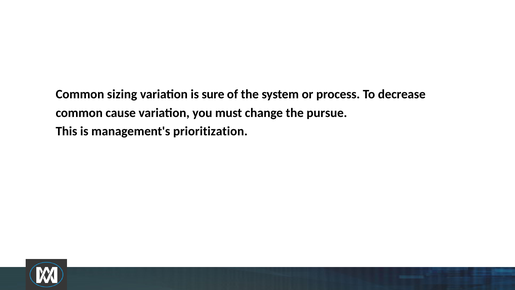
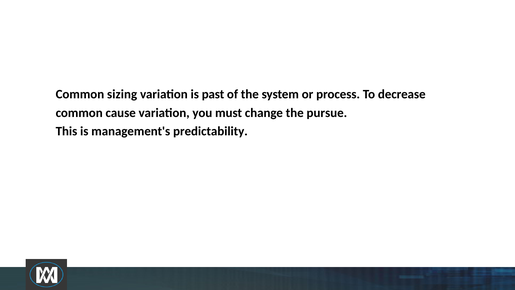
sure: sure -> past (213, 94)
prioritization: prioritization -> predictability (210, 131)
